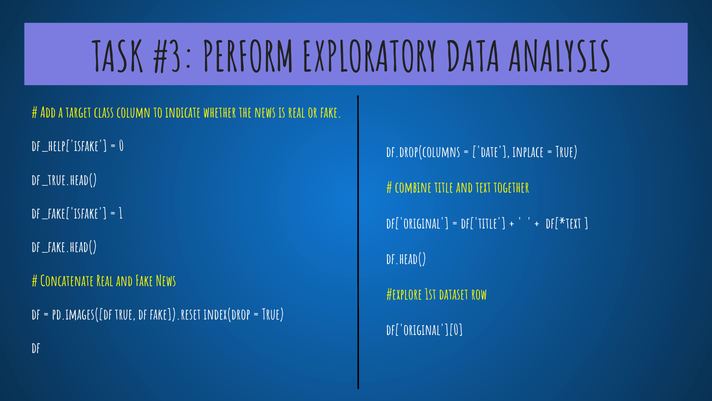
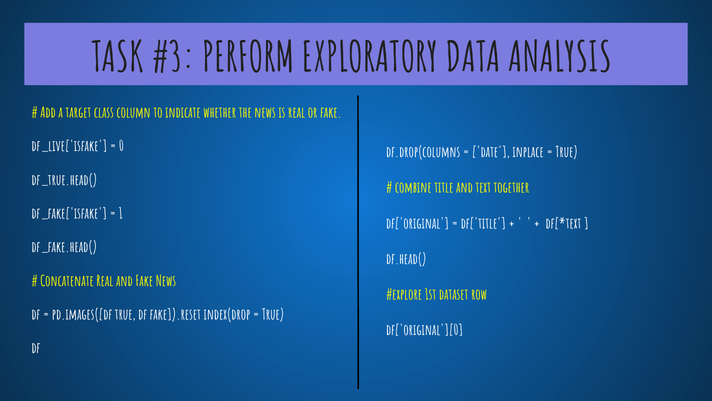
df_help['isfake: df_help['isfake -> df_live['isfake (69, 146)
